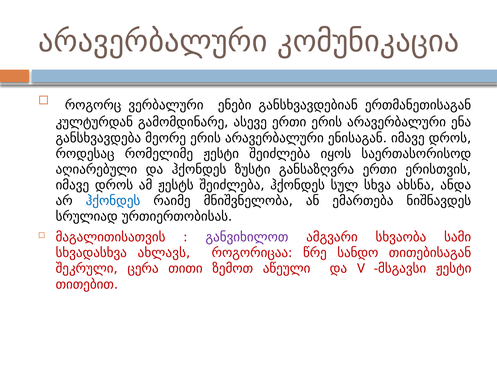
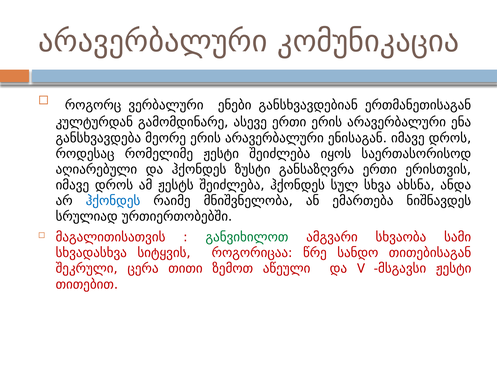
ურთიერთობისას: ურთიერთობისას -> ურთიერთობებში (177, 217)
განვიხილოთ colour: purple -> green (247, 237)
ახლავს: ახლავს -> სიტყვის (164, 253)
